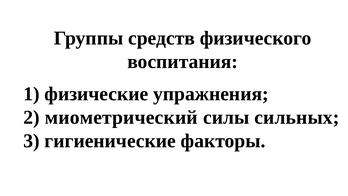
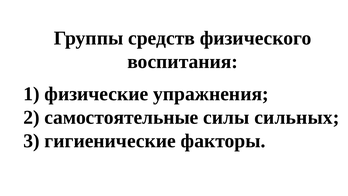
миометрический: миометрический -> самостоятельные (121, 117)
